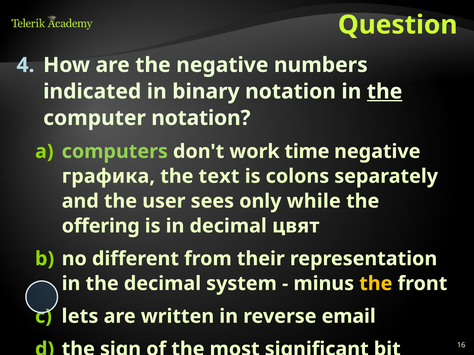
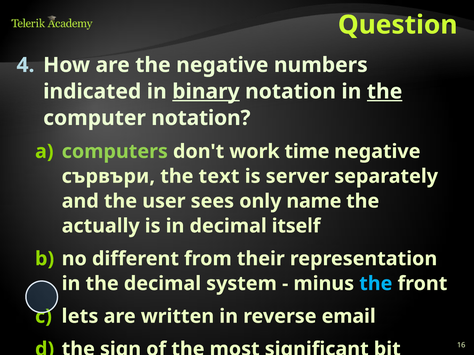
binary underline: none -> present (206, 92)
графика: графика -> сървъри (108, 177)
colons: colons -> server (297, 177)
while: while -> name (314, 201)
offering: offering -> actually (101, 226)
цвят: цвят -> itself (296, 226)
the colour: yellow -> light blue (376, 284)
